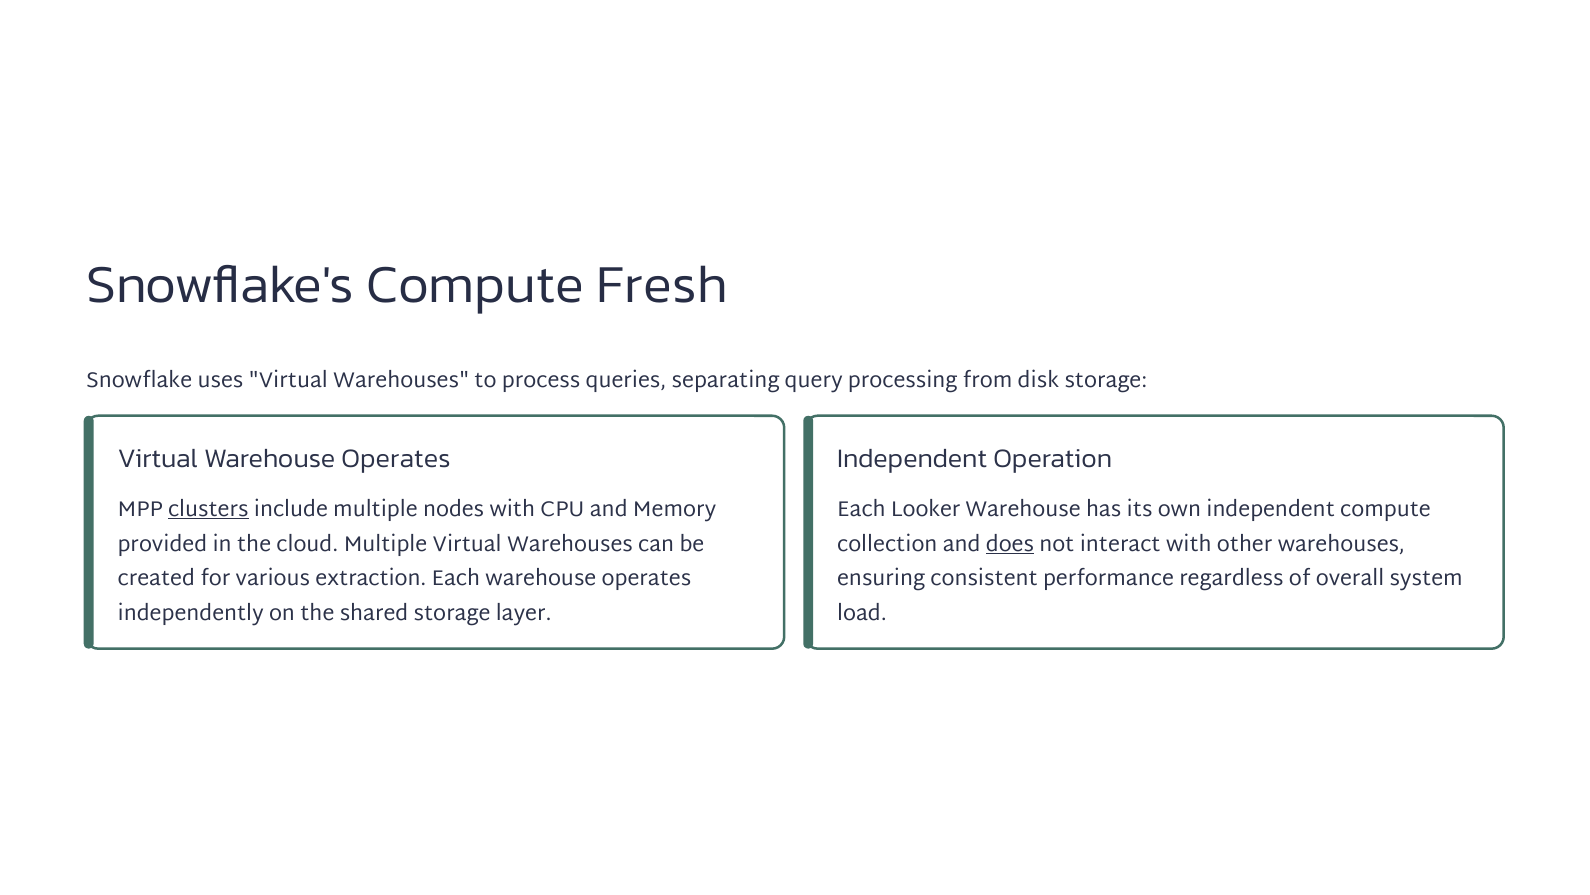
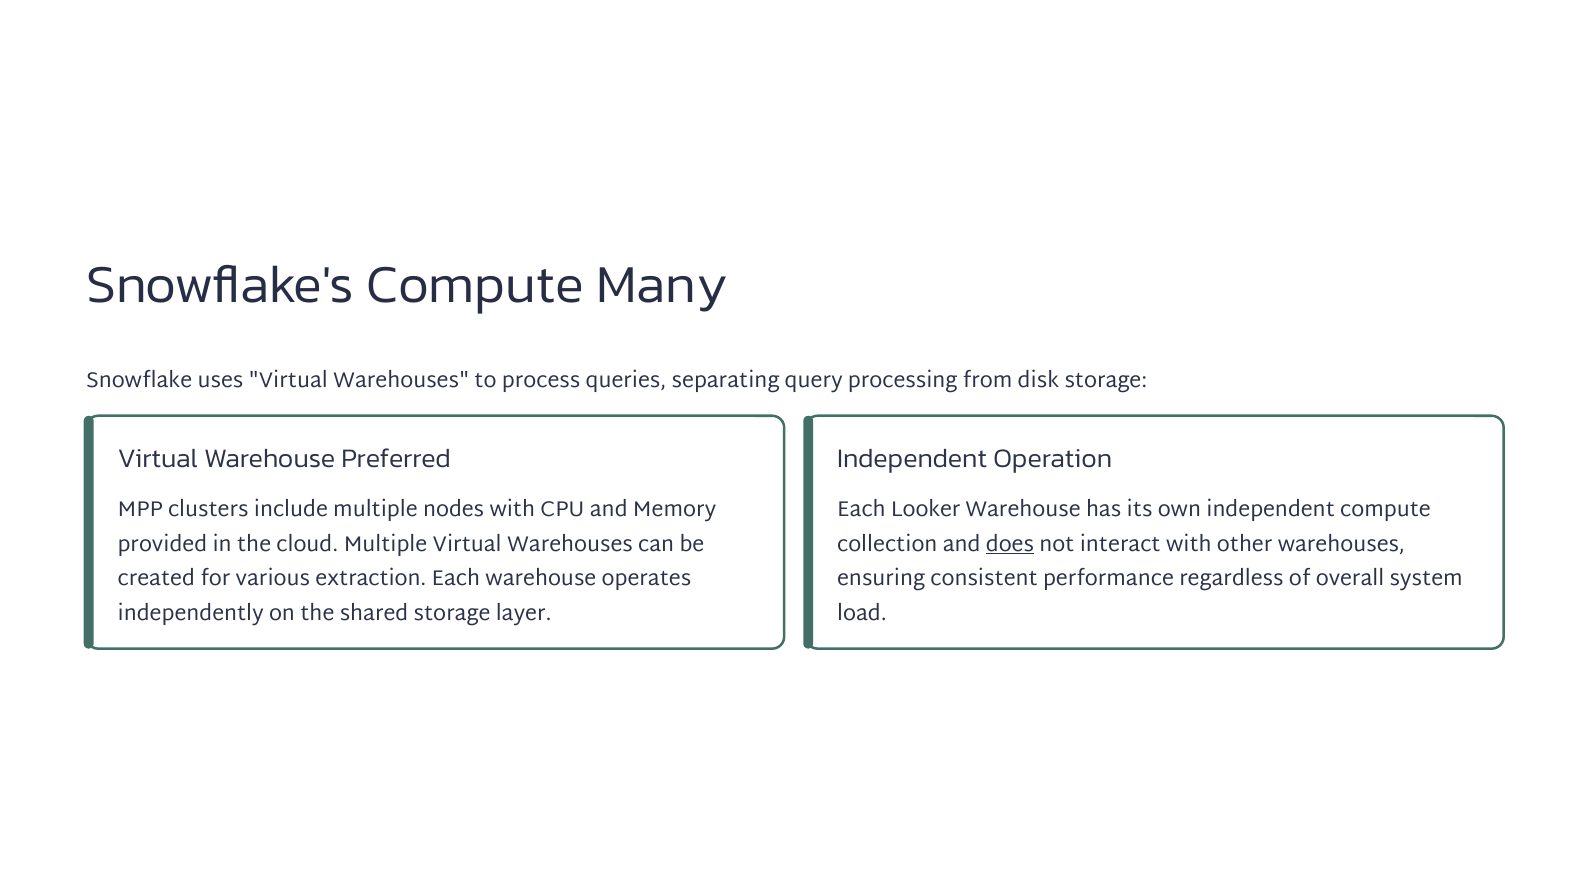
Fresh: Fresh -> Many (662, 285)
Virtual Warehouse Operates: Operates -> Preferred (396, 458)
clusters underline: present -> none (208, 509)
